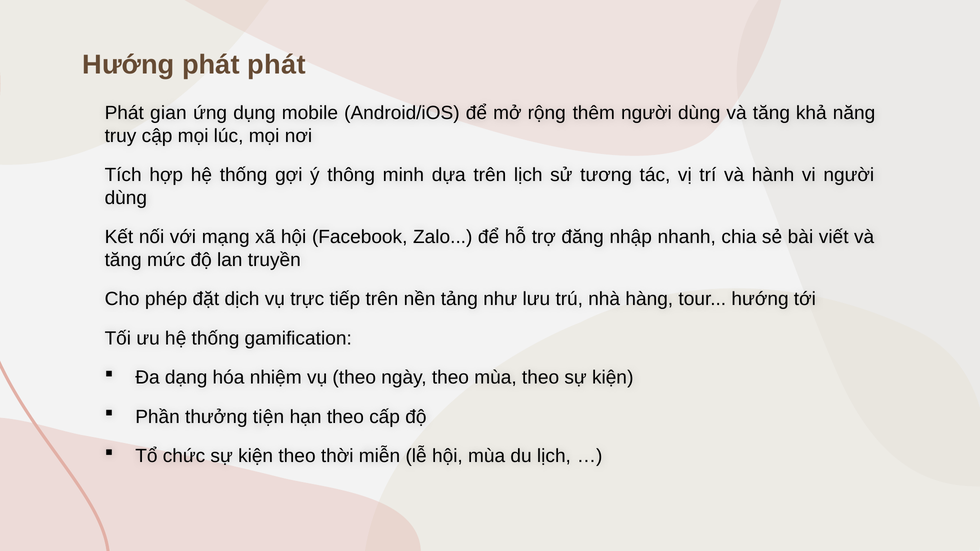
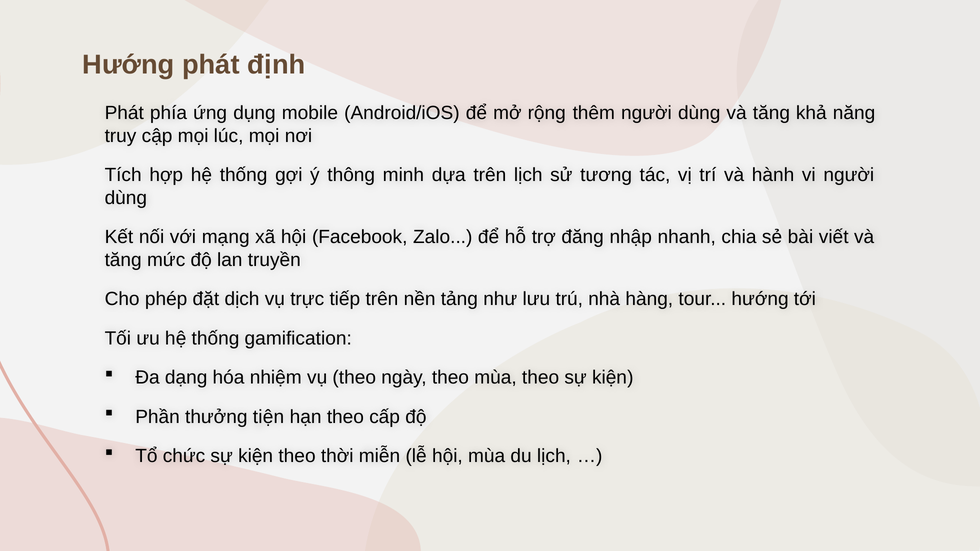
Hướng phát phát: phát -> định (277, 65)
gian: gian -> phía (168, 113)
